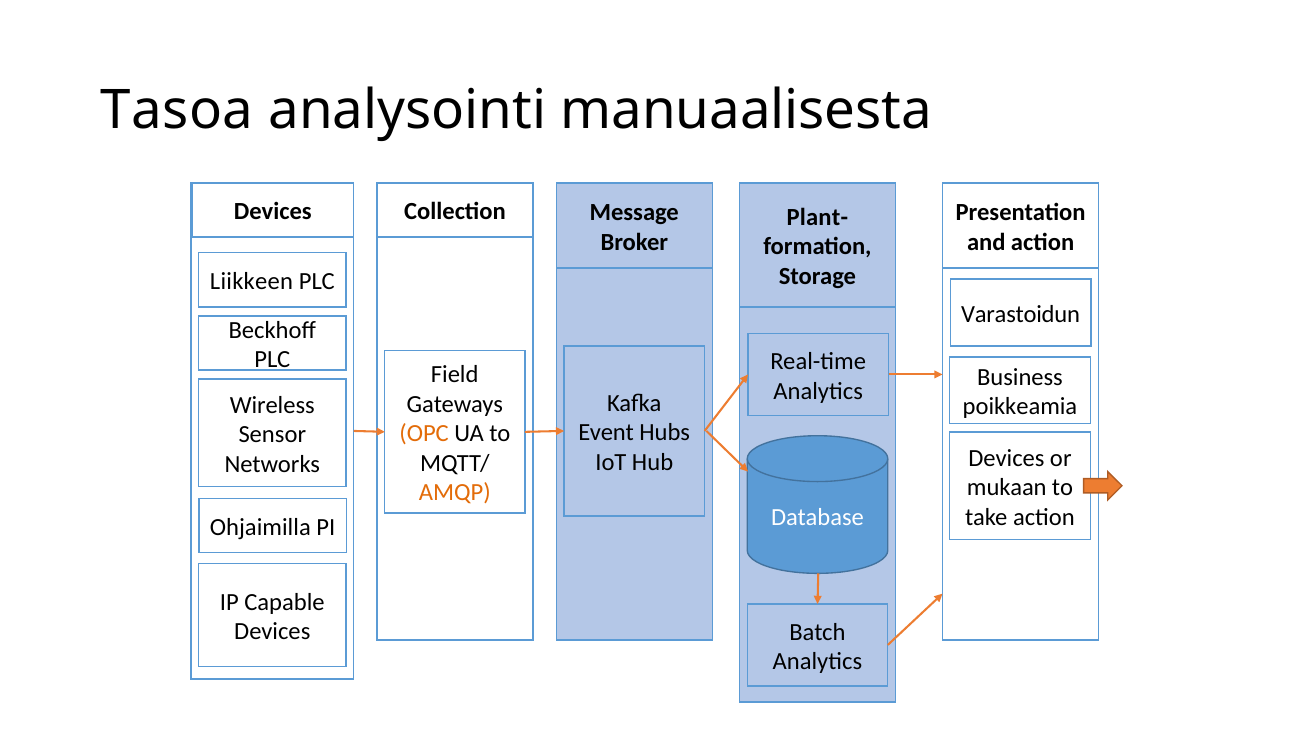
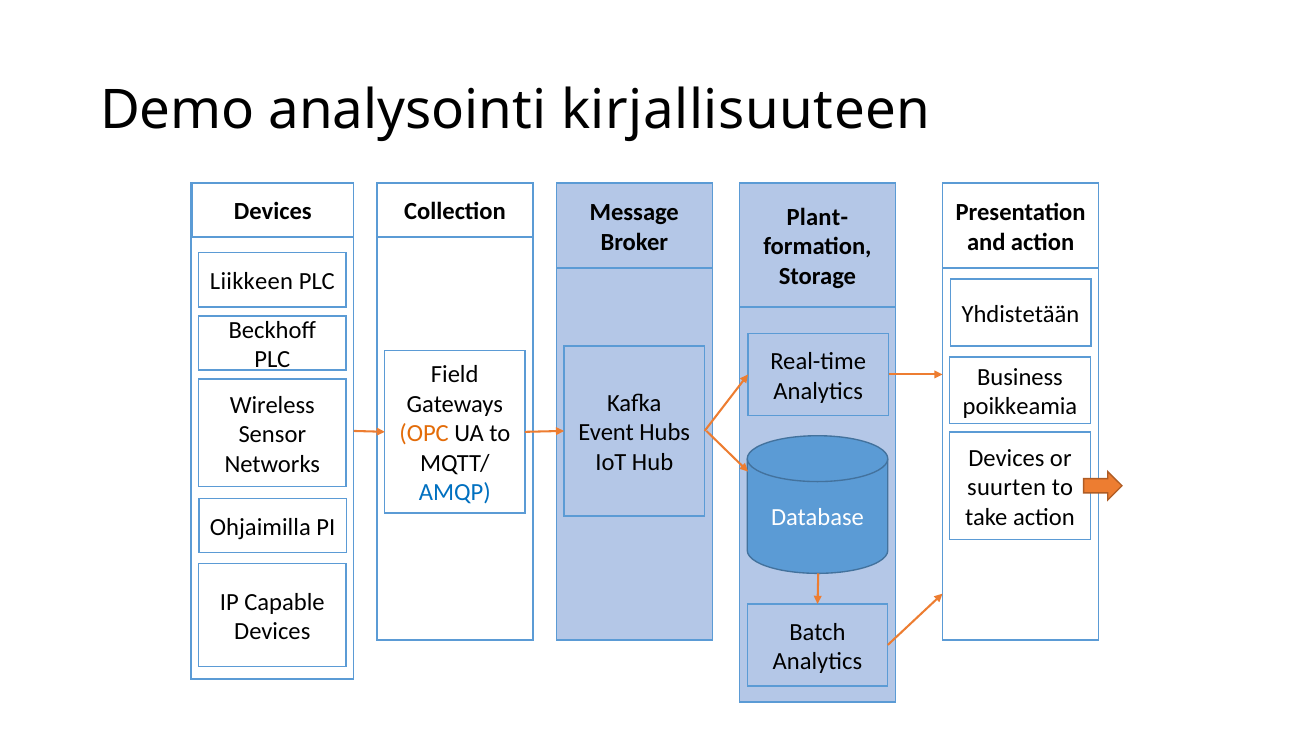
Tasoa: Tasoa -> Demo (177, 110)
manuaalisesta: manuaalisesta -> kirjallisuuteen (746, 110)
Varastoidun: Varastoidun -> Yhdistetään (1020, 314)
mukaan: mukaan -> suurten (1007, 488)
AMQP colour: orange -> blue (455, 493)
